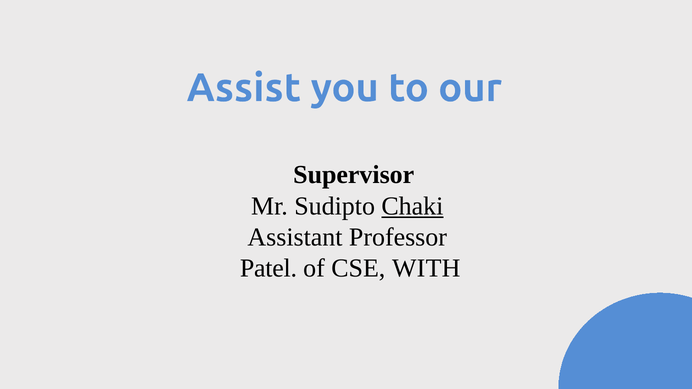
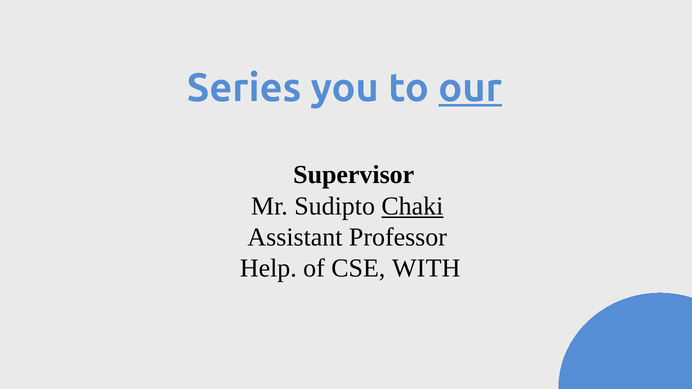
Assist: Assist -> Series (244, 88)
our underline: none -> present (470, 88)
Patel: Patel -> Help (268, 268)
